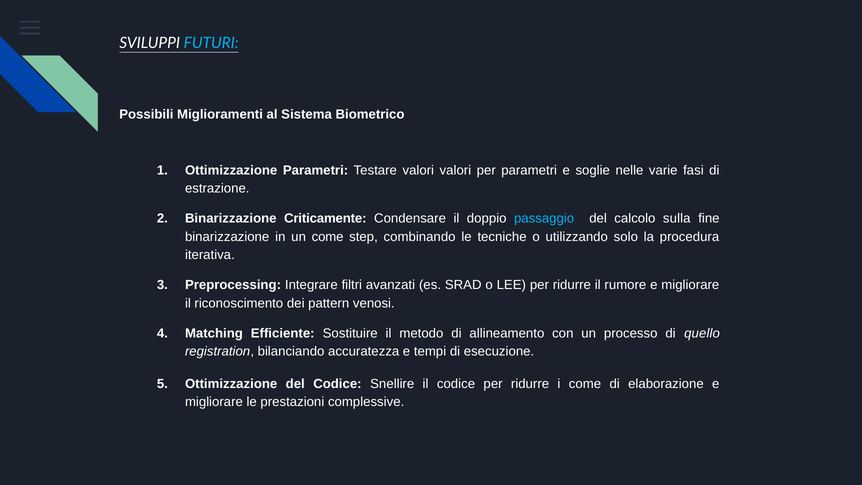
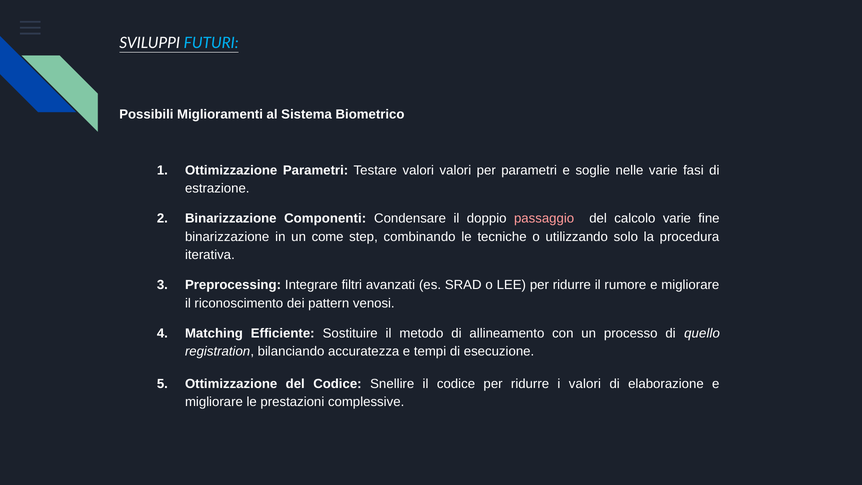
Criticamente: Criticamente -> Componenti (325, 218)
passaggio colour: light blue -> pink (544, 218)
calcolo sulla: sulla -> varie (677, 218)
i come: come -> valori (585, 384)
